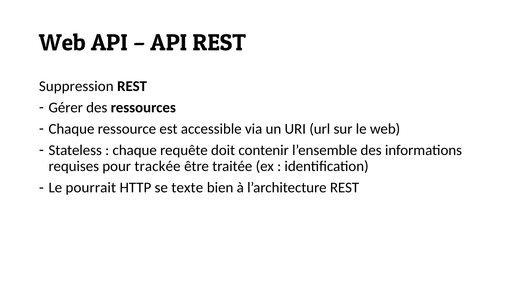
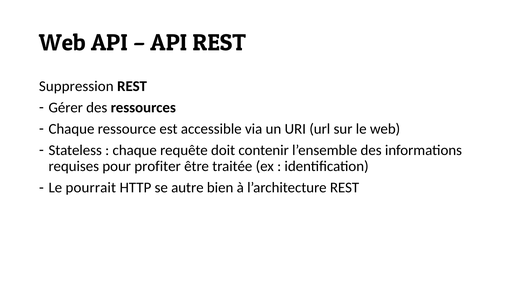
trackée: trackée -> profiter (158, 167)
texte: texte -> autre (187, 188)
